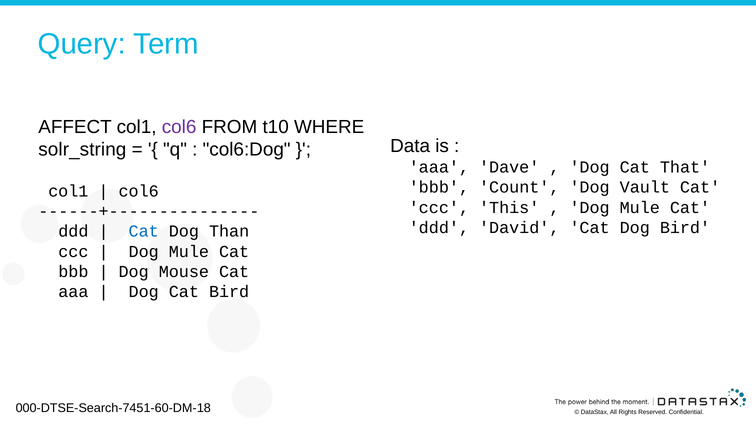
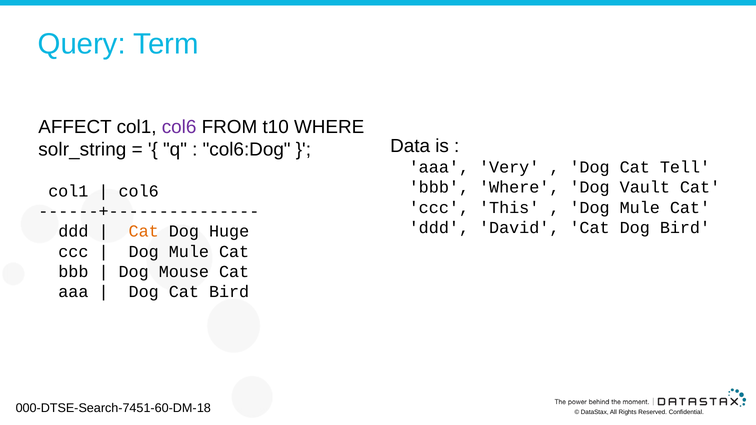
Dave: Dave -> Very (509, 167)
That: That -> Tell (685, 167)
bbb Count: Count -> Where (519, 187)
Cat colour: blue -> orange (144, 232)
Than: Than -> Huge (229, 232)
